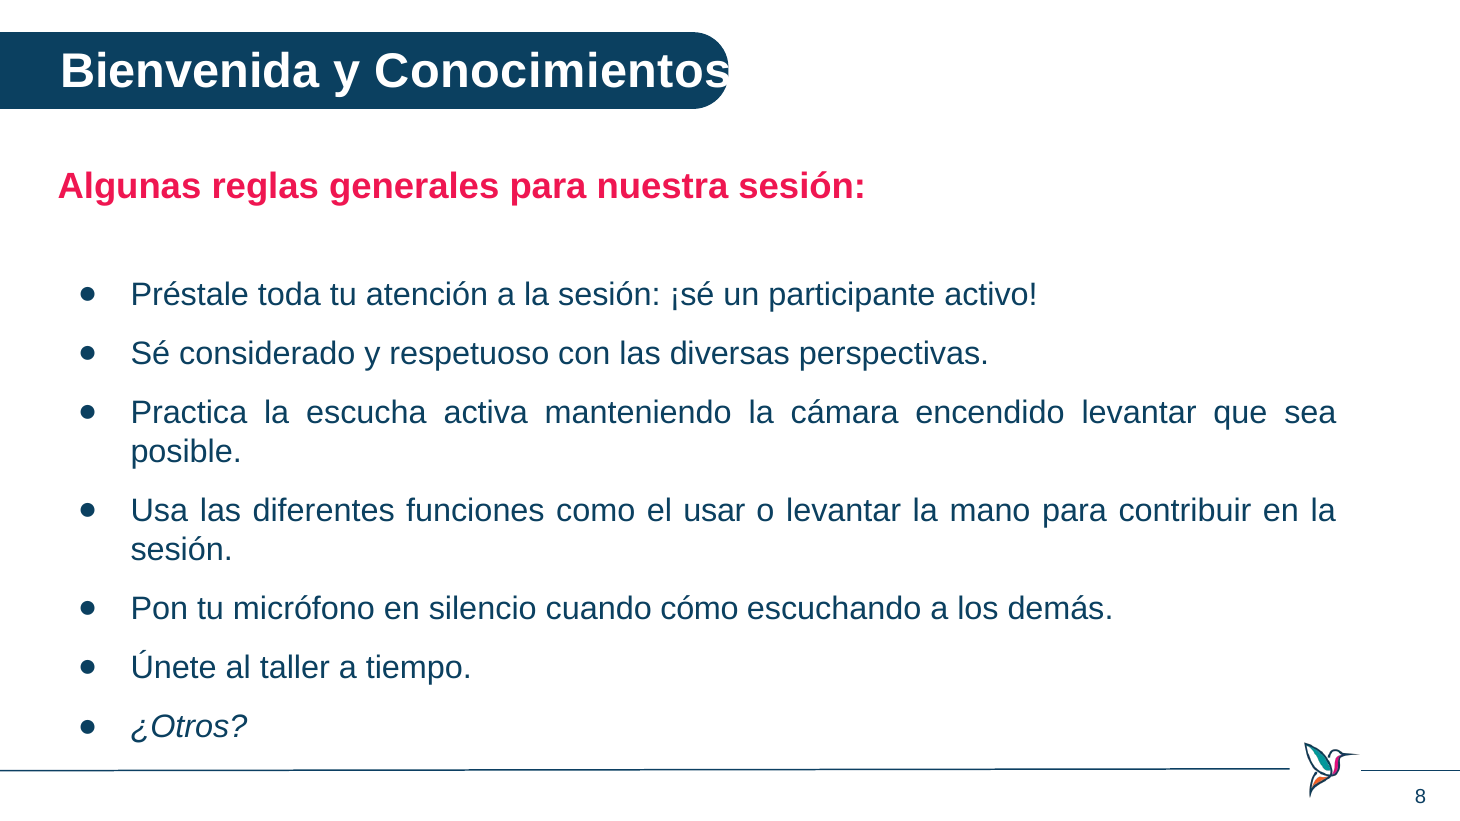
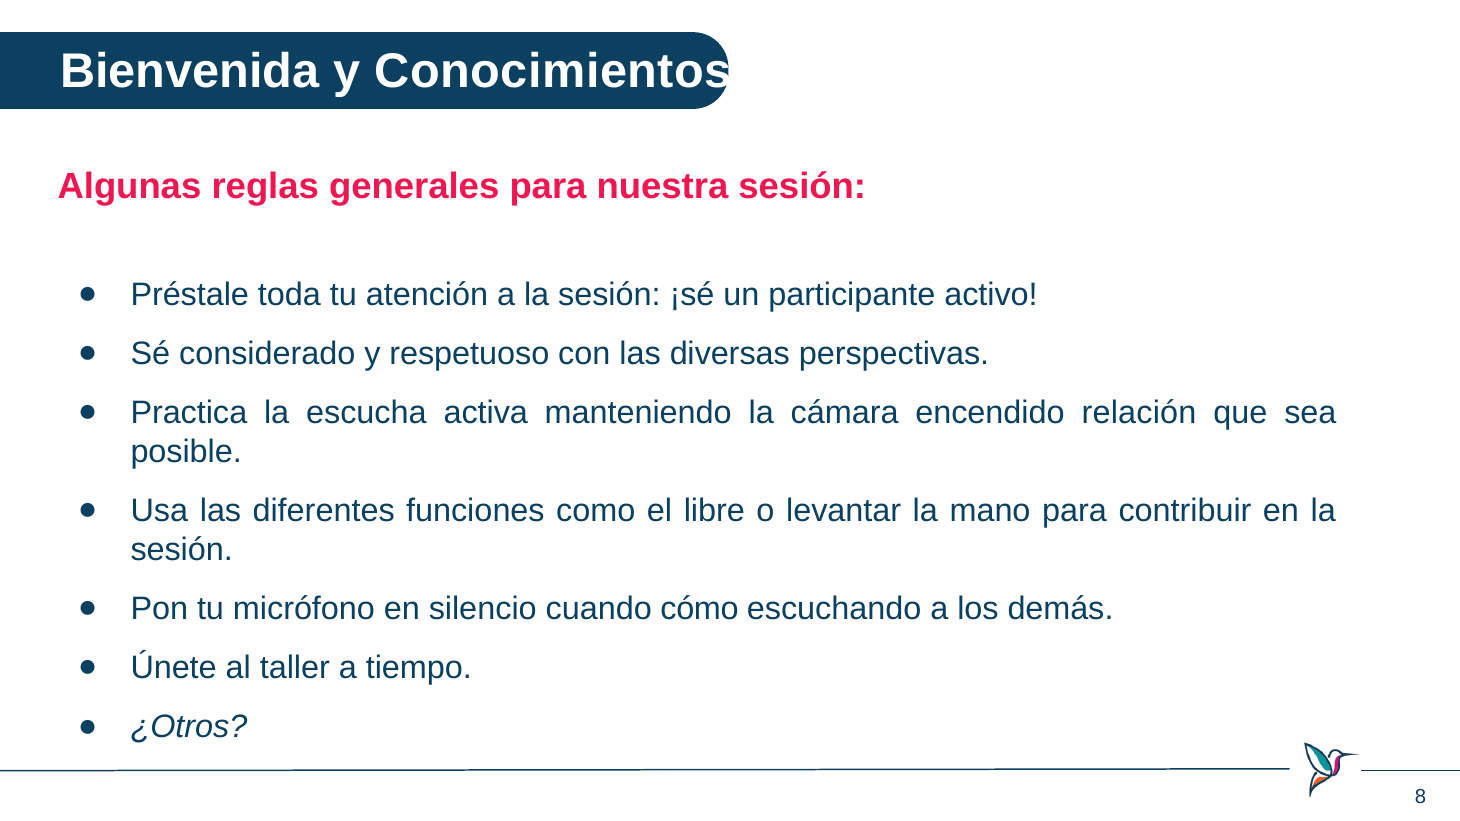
encendido levantar: levantar -> relación (1139, 413)
usar: usar -> libre (714, 511)
